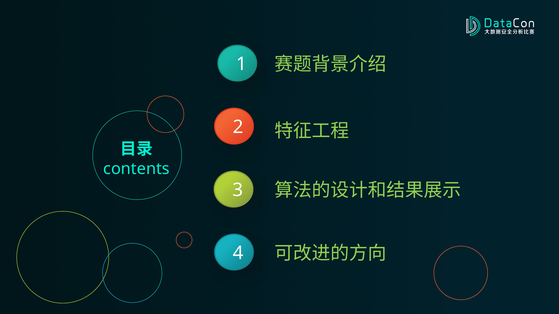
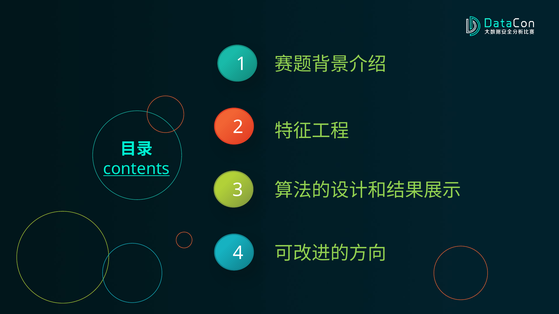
contents underline: none -> present (137, 169)
